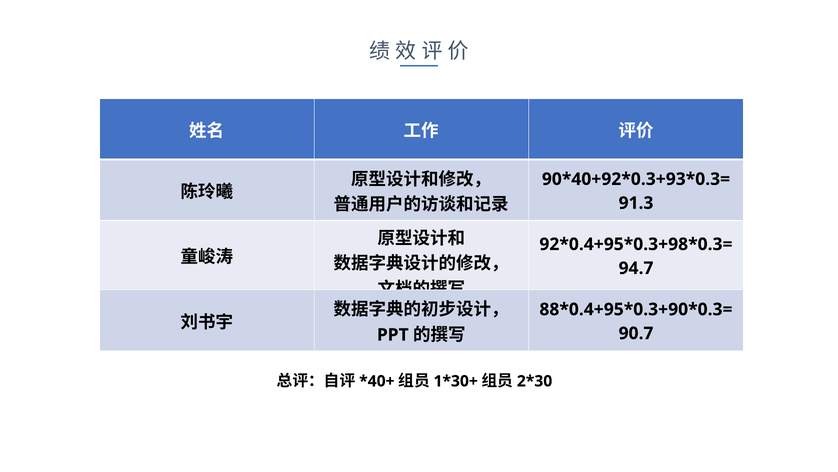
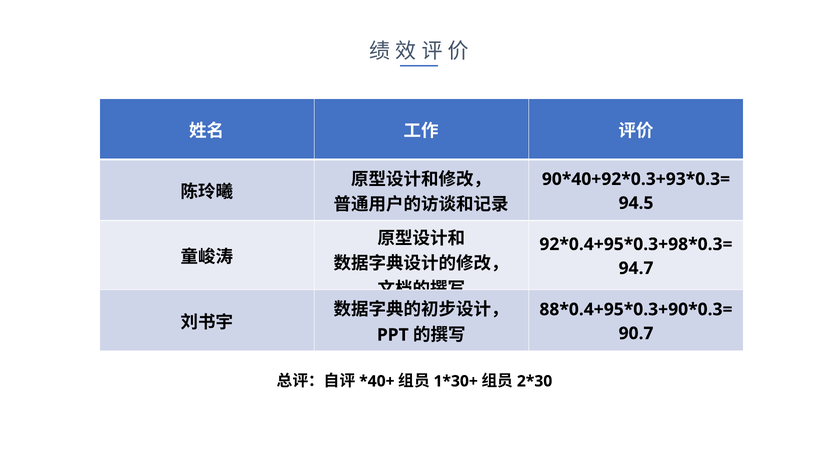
91.3: 91.3 -> 94.5 (636, 203)
